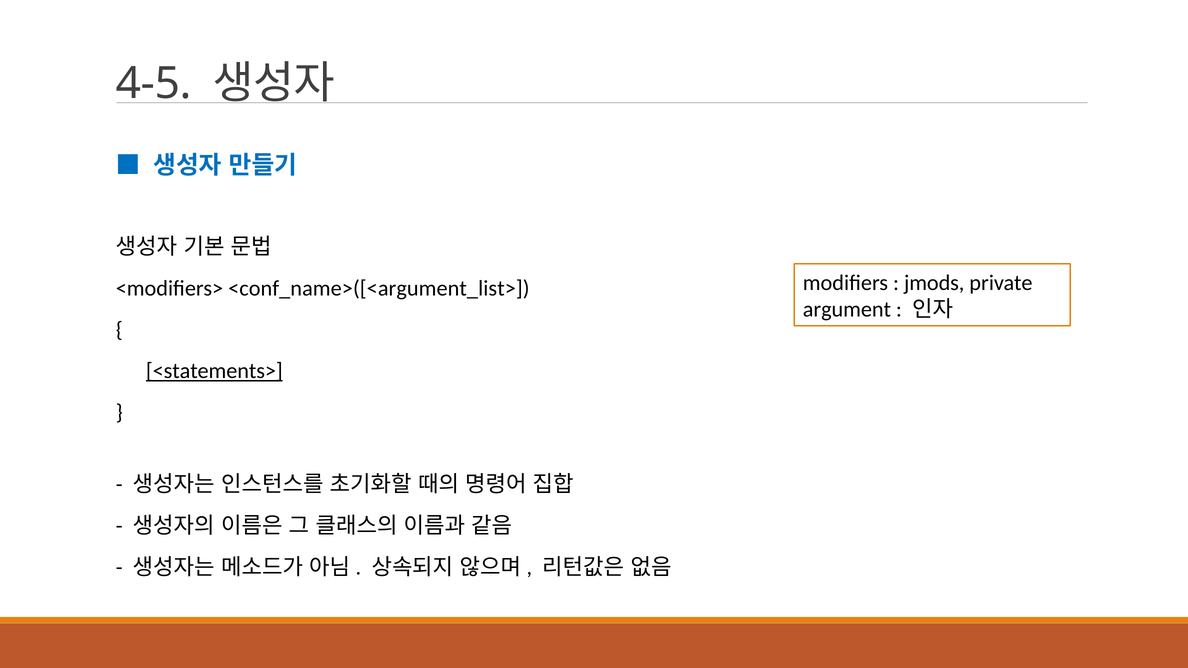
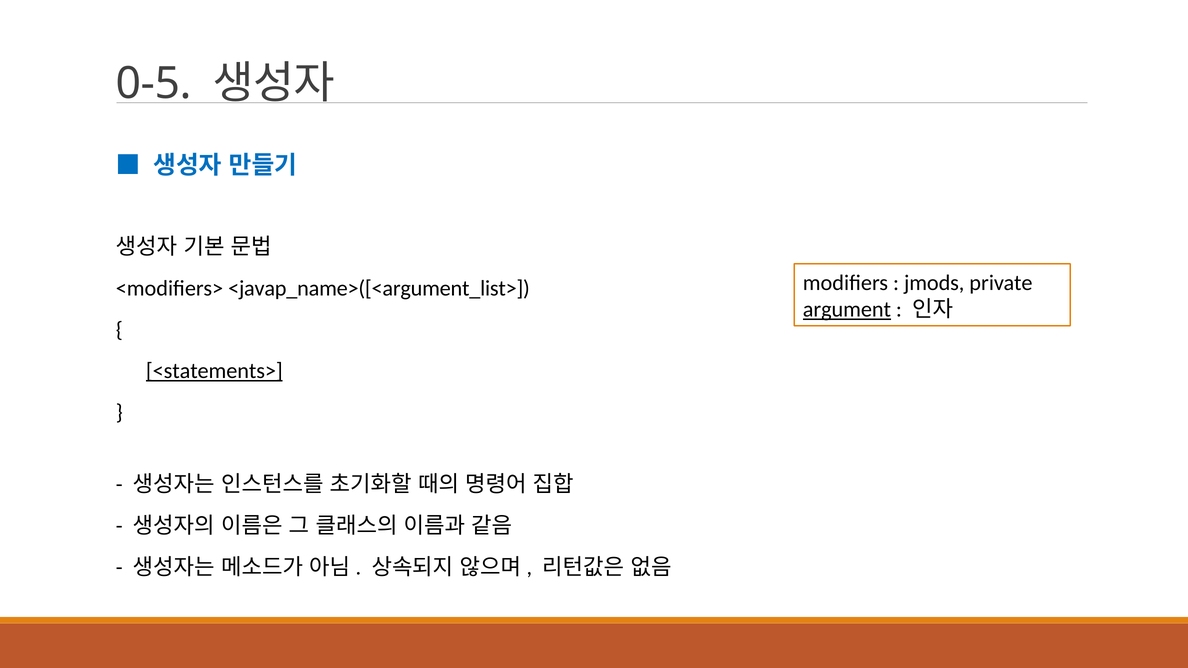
4-5: 4-5 -> 0-5 (154, 84)
<conf_name>([<argument_list>: <conf_name>([<argument_list> -> <javap_name>([<argument_list> (379, 288)
argument underline: none -> present (847, 310)
